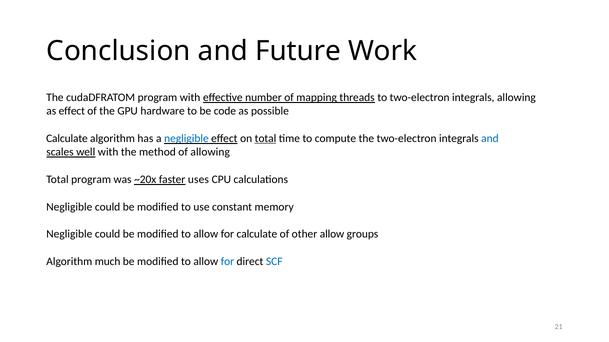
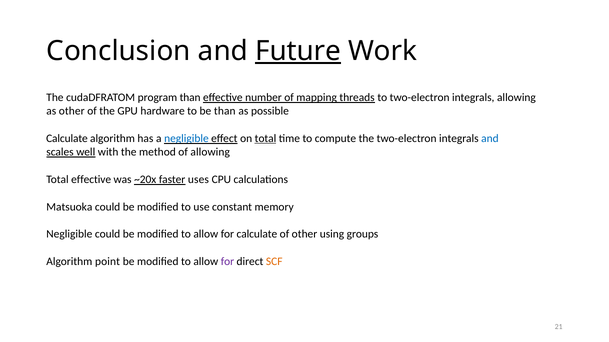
Future underline: none -> present (298, 51)
program with: with -> than (190, 98)
as effect: effect -> other (72, 111)
be code: code -> than (225, 111)
Total program: program -> effective (91, 180)
Negligible: Negligible -> Matsuoka (69, 207)
other allow: allow -> using (332, 235)
much: much -> point (108, 262)
for colour: blue -> purple (227, 262)
SCF colour: blue -> orange (274, 262)
